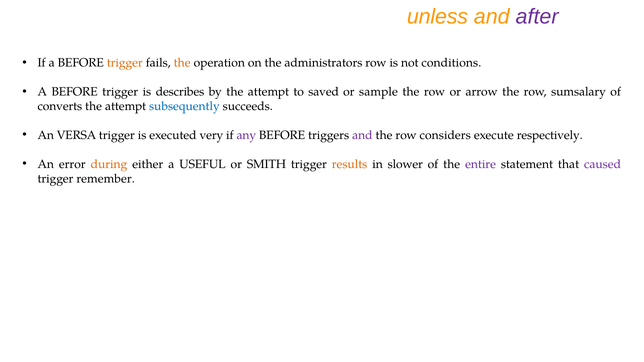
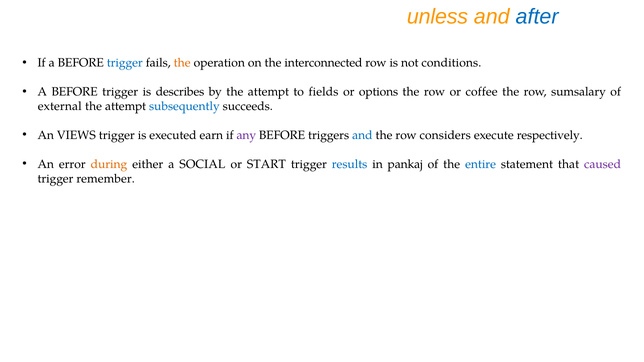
after colour: purple -> blue (537, 17)
trigger colour: orange -> blue (125, 63)
administrators: administrators -> interconnected (323, 63)
saved: saved -> fields (323, 92)
sample: sample -> options (379, 92)
arrow: arrow -> coffee (482, 92)
converts: converts -> external (60, 106)
VERSA: VERSA -> VIEWS (76, 135)
very: very -> earn (211, 135)
and colour: purple -> blue (362, 135)
USEFUL: USEFUL -> SOCIAL (202, 164)
SMITH: SMITH -> START (266, 164)
results colour: orange -> blue (350, 164)
slower: slower -> pankaj (405, 164)
entire colour: purple -> blue (481, 164)
